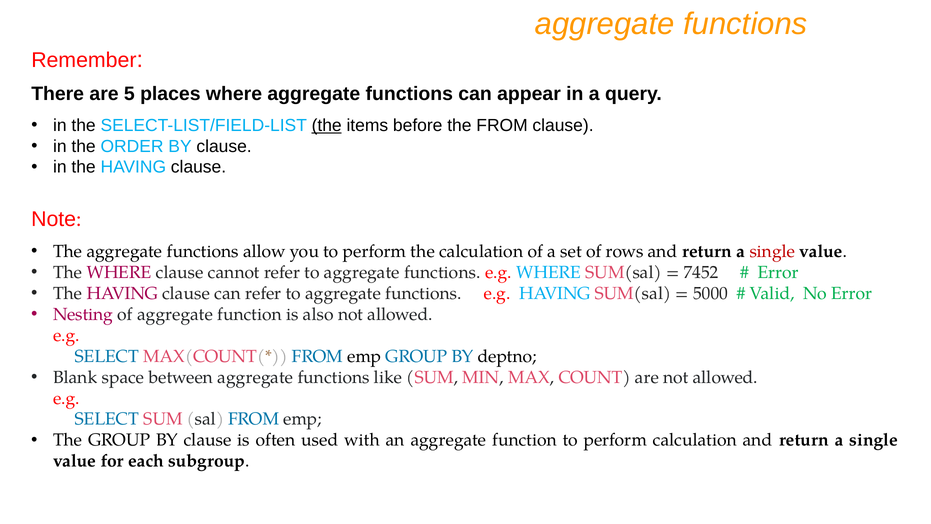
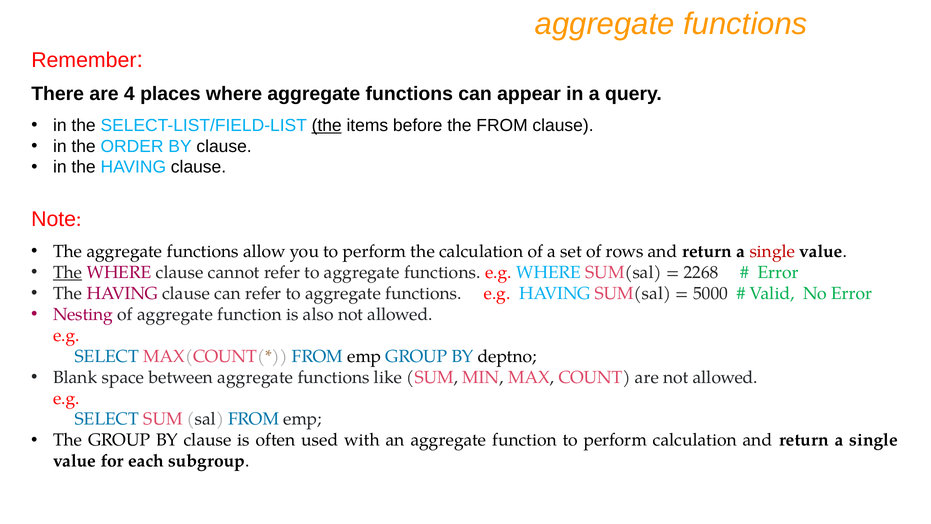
5: 5 -> 4 (129, 94)
The underline: none -> present (68, 272)
7452: 7452 -> 2268 (701, 272)
